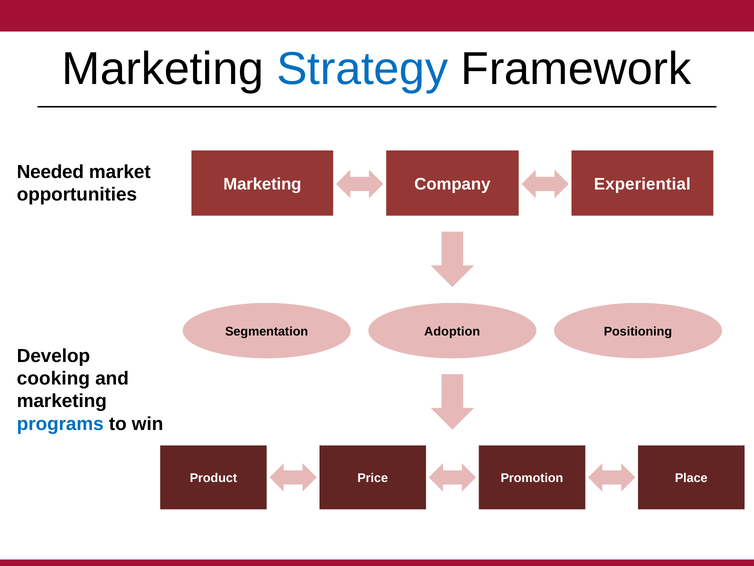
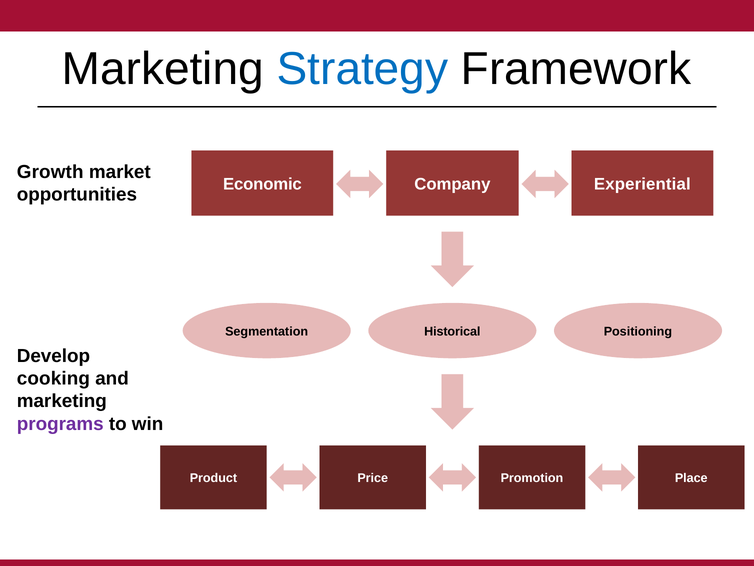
Needed: Needed -> Growth (50, 172)
Marketing: Marketing -> Economic (262, 184)
Adoption: Adoption -> Historical (452, 331)
programs colour: blue -> purple (60, 423)
